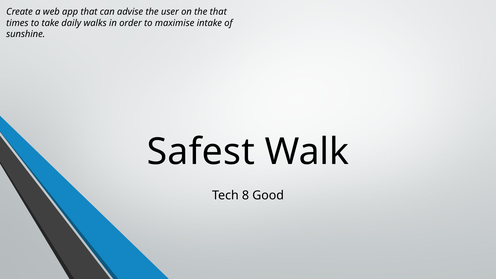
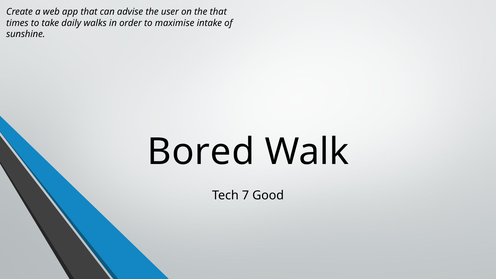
Safest: Safest -> Bored (201, 152)
8: 8 -> 7 (245, 195)
